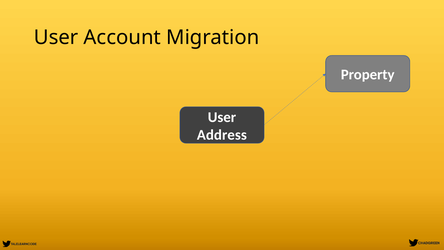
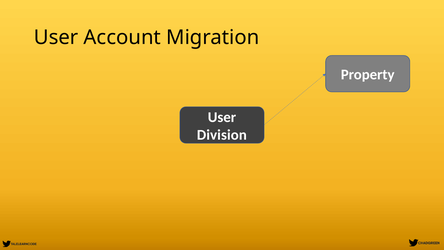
Address: Address -> Division (222, 135)
